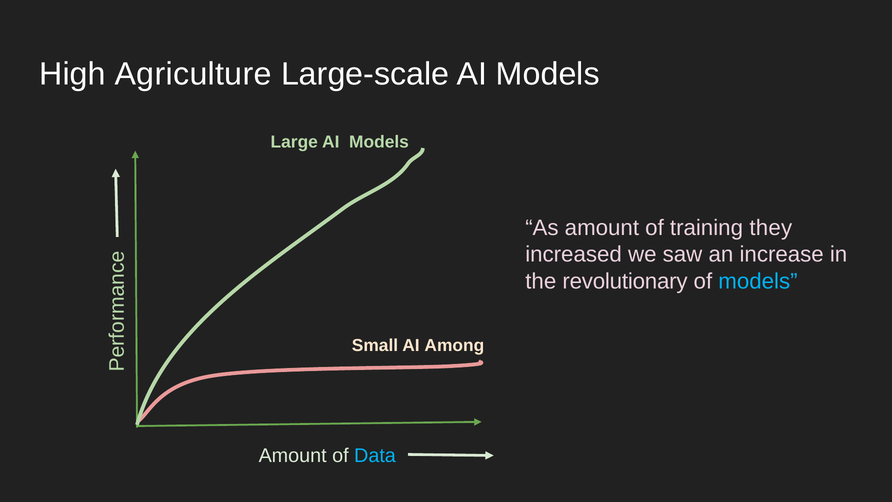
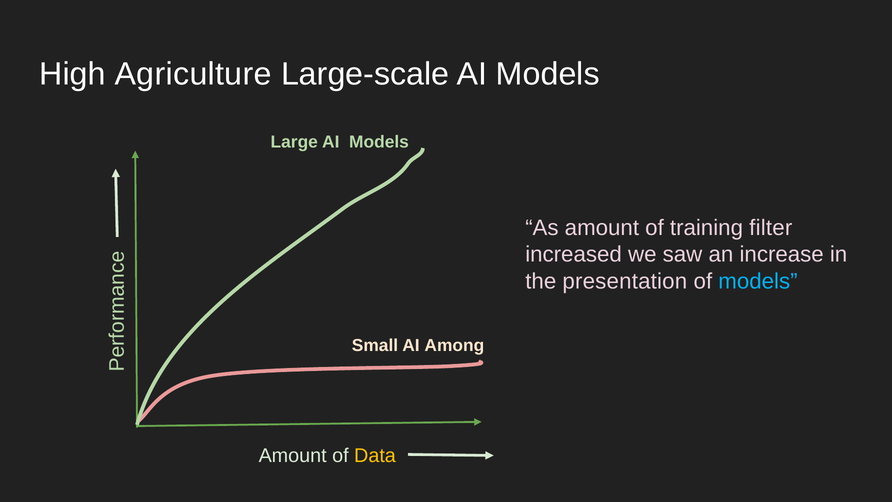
they: they -> filter (771, 228)
revolutionary: revolutionary -> presentation (625, 281)
Data colour: light blue -> yellow (375, 455)
